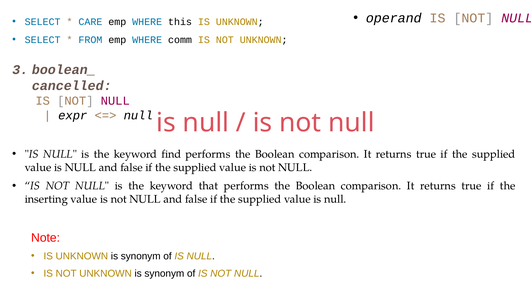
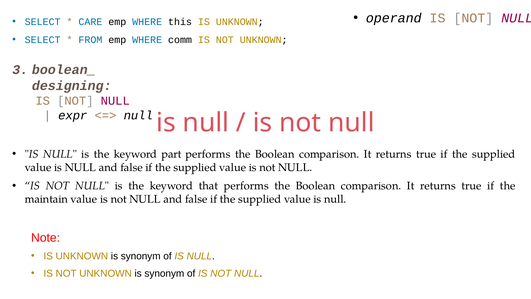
cancelled: cancelled -> designing (72, 86)
find: find -> part (171, 154)
inserting: inserting -> maintain (46, 199)
